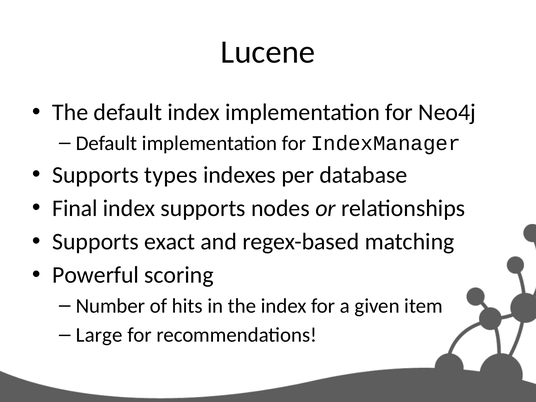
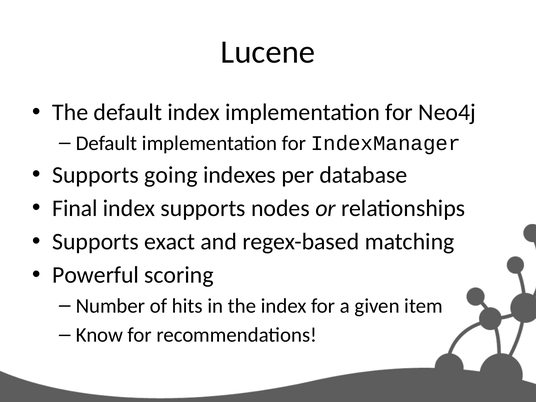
types: types -> going (171, 175)
Large: Large -> Know (99, 335)
